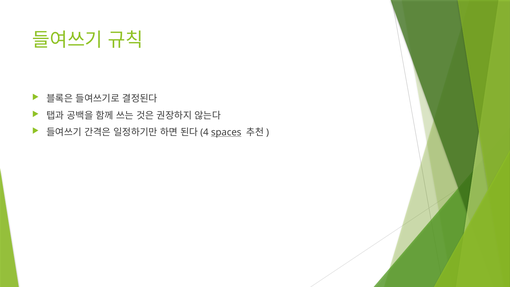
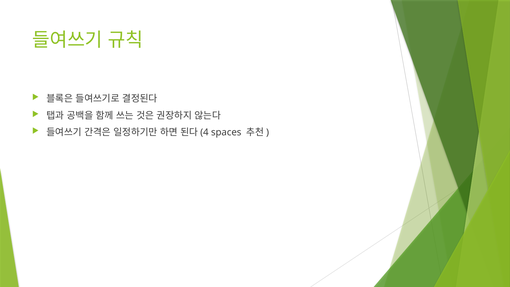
spaces underline: present -> none (226, 132)
